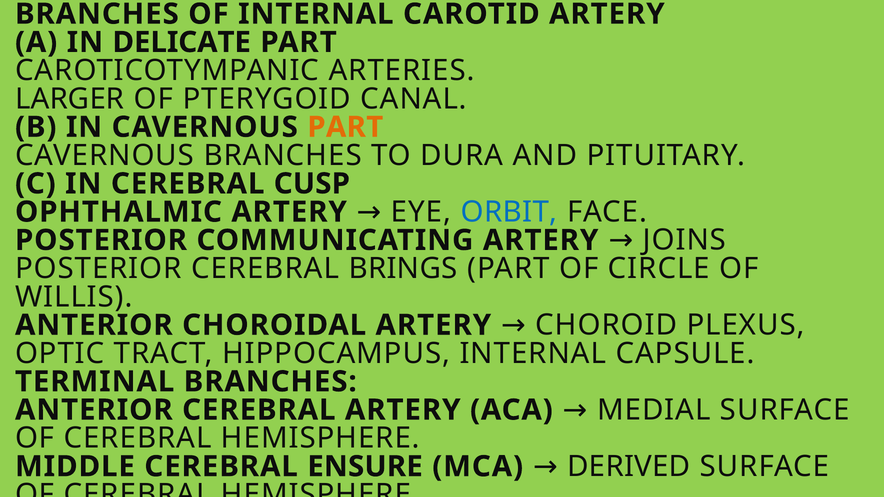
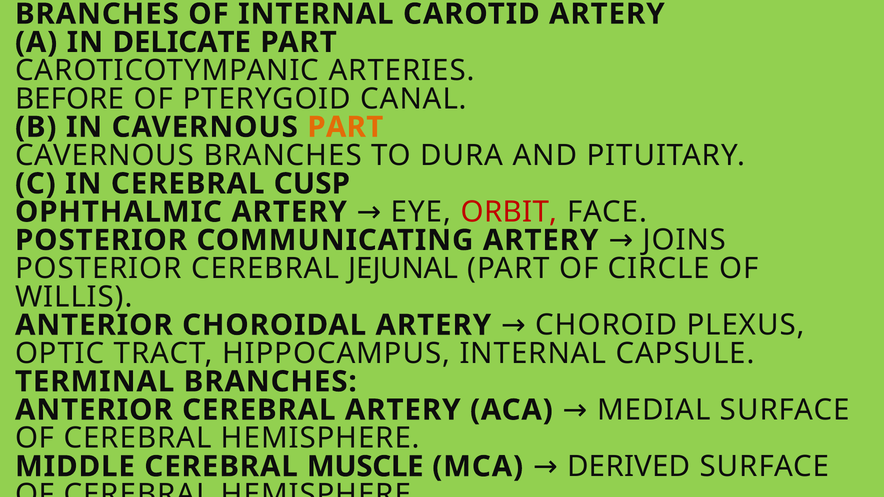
LARGER: LARGER -> BEFORE (70, 99)
ORBIT colour: blue -> red (509, 212)
BRINGS: BRINGS -> JEJUNAL (403, 269)
ENSURE: ENSURE -> MUSCLE (365, 467)
